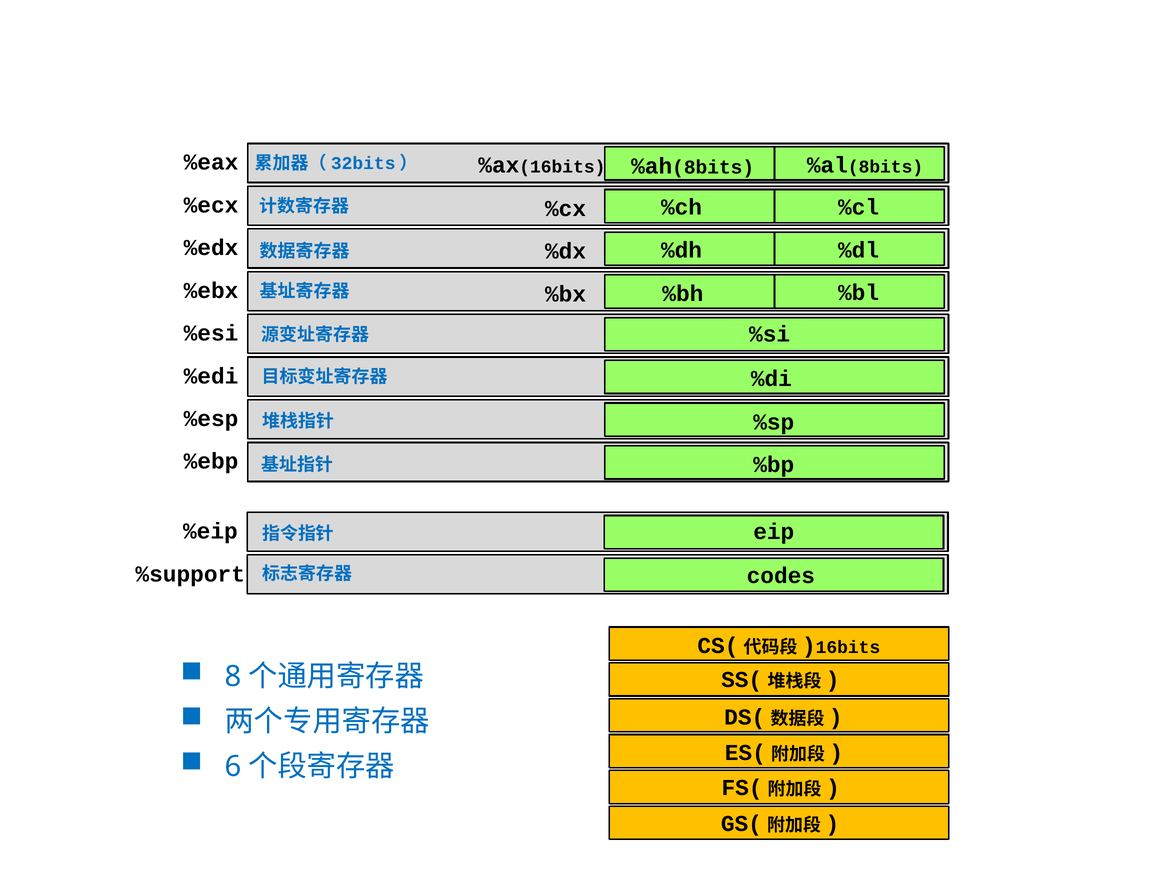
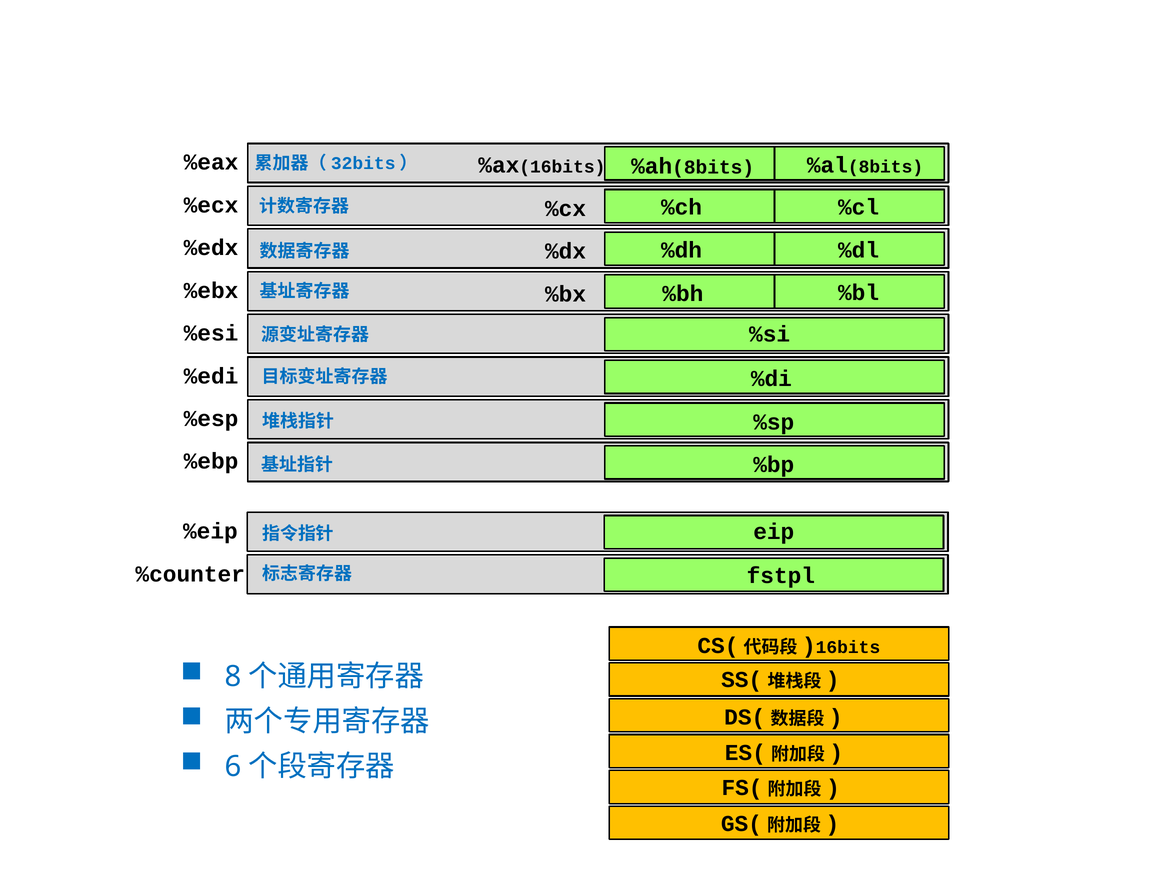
%support: %support -> %counter (190, 574)
codes: codes -> fstpl (781, 576)
